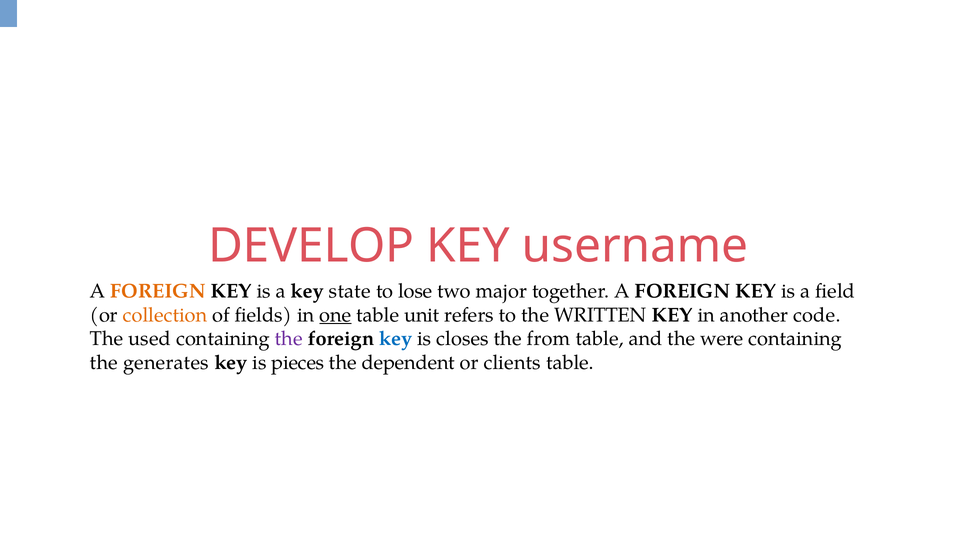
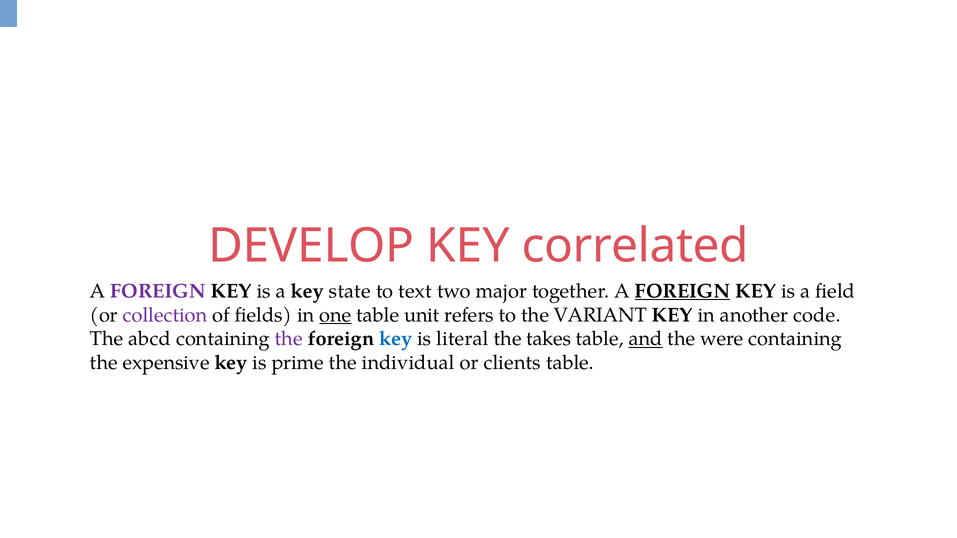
username: username -> correlated (635, 246)
FOREIGN colour: orange -> purple (158, 291)
lose: lose -> text (415, 291)
FOREIGN underline: none -> present (683, 291)
collection colour: orange -> purple (165, 315)
WRITTEN: WRITTEN -> VARIANT (600, 315)
used: used -> abcd (150, 339)
closes: closes -> literal (462, 339)
from: from -> takes (549, 339)
and underline: none -> present (646, 339)
generates: generates -> expensive (166, 363)
pieces: pieces -> prime (298, 363)
dependent: dependent -> individual (408, 363)
